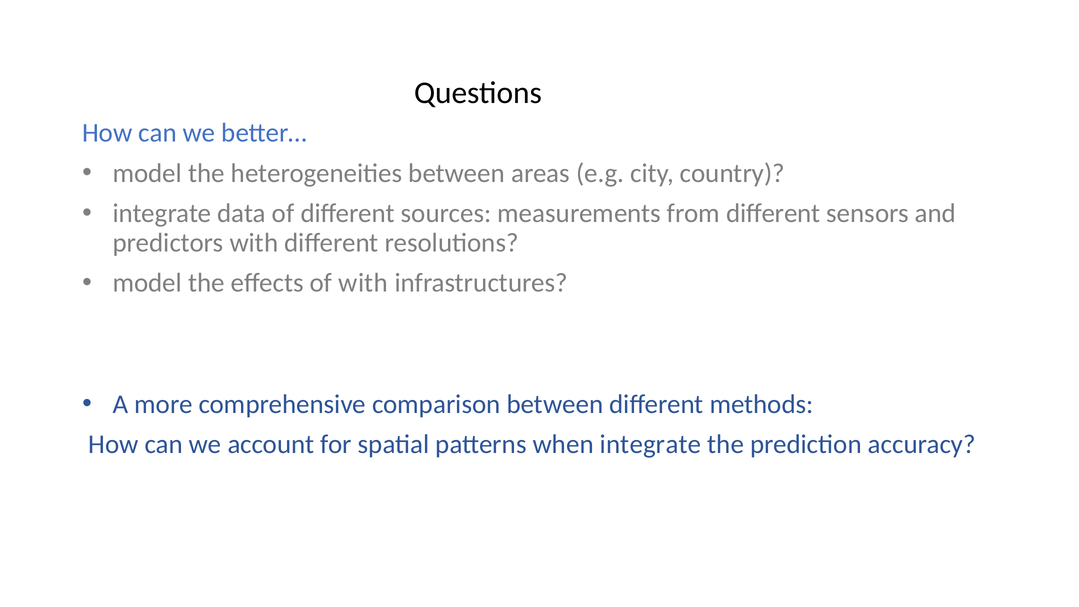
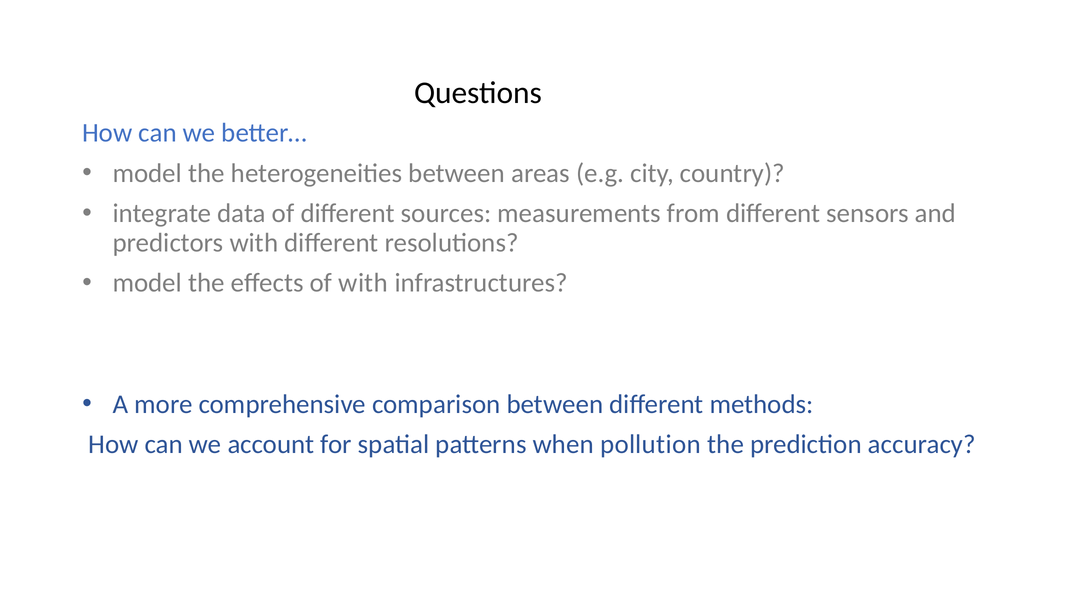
when integrate: integrate -> pollution (650, 444)
